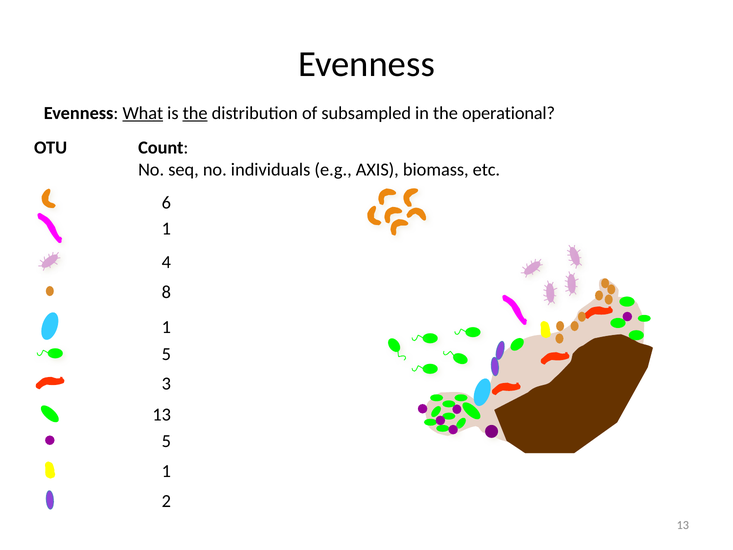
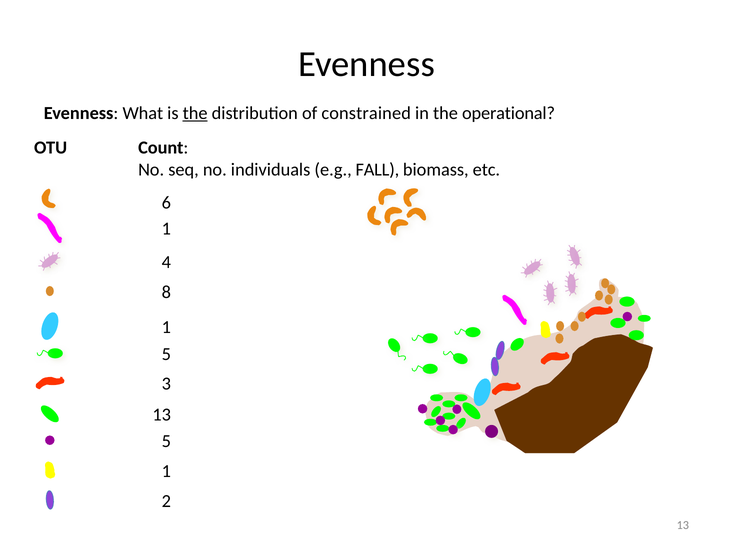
What underline: present -> none (143, 113)
subsampled: subsampled -> constrained (366, 113)
AXIS: AXIS -> FALL (377, 170)
